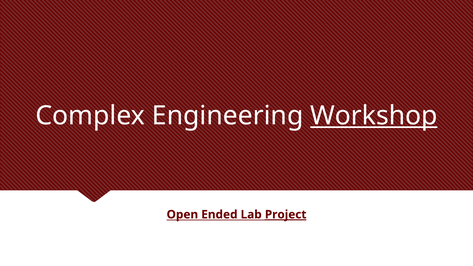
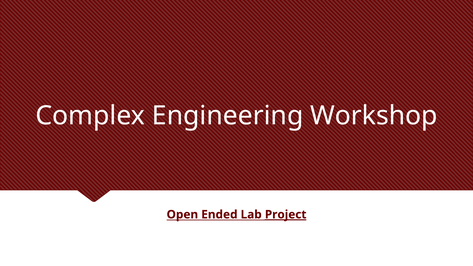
Workshop underline: present -> none (374, 116)
